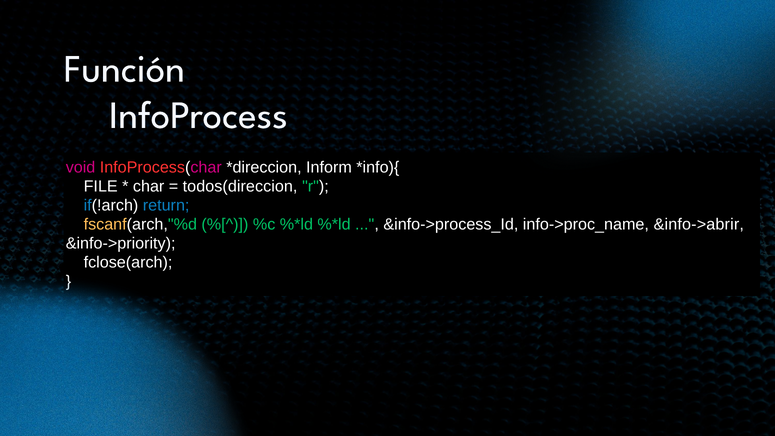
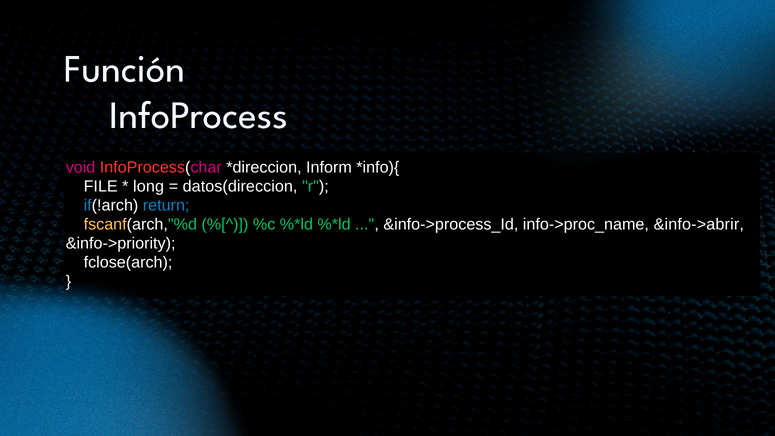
char: char -> long (149, 186)
todos(direccion: todos(direccion -> datos(direccion (240, 186)
